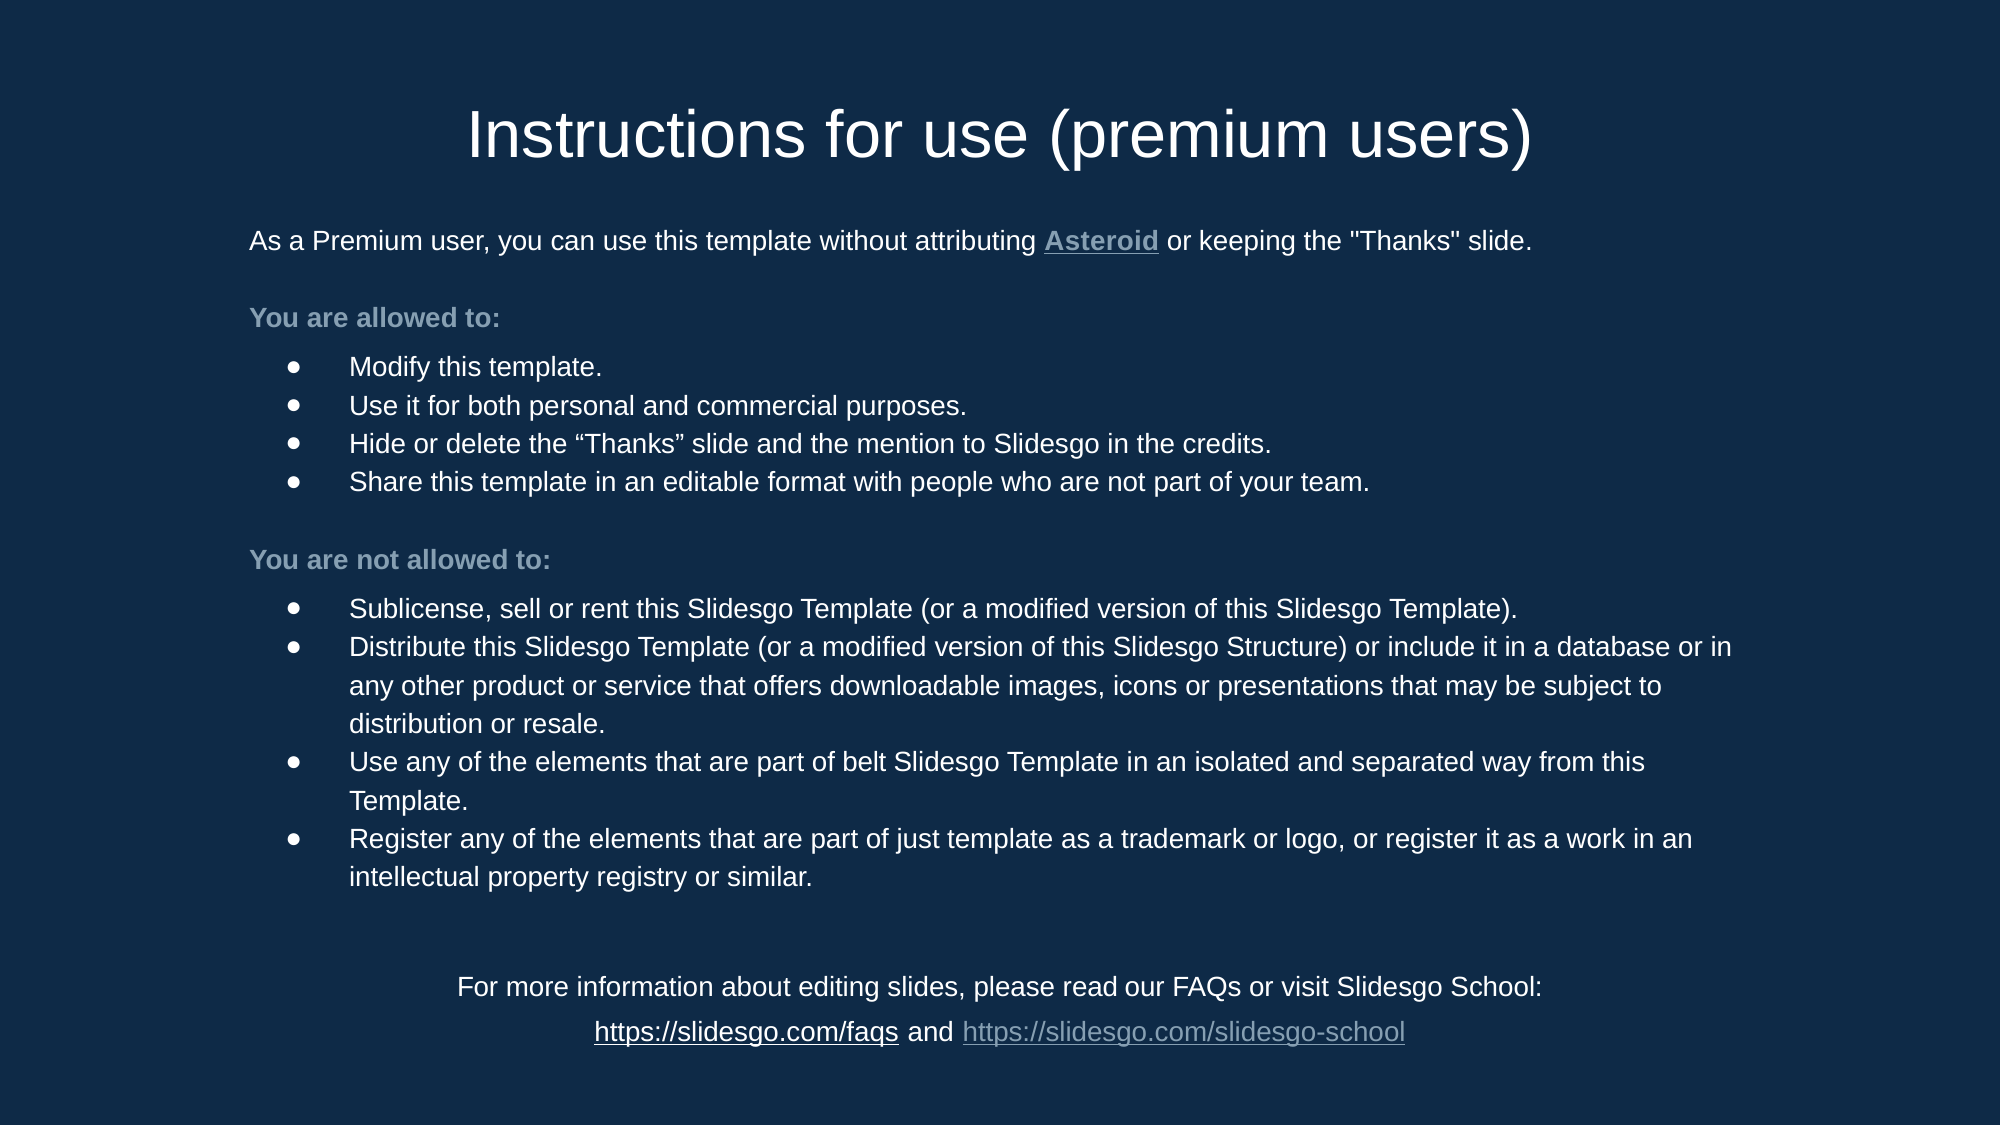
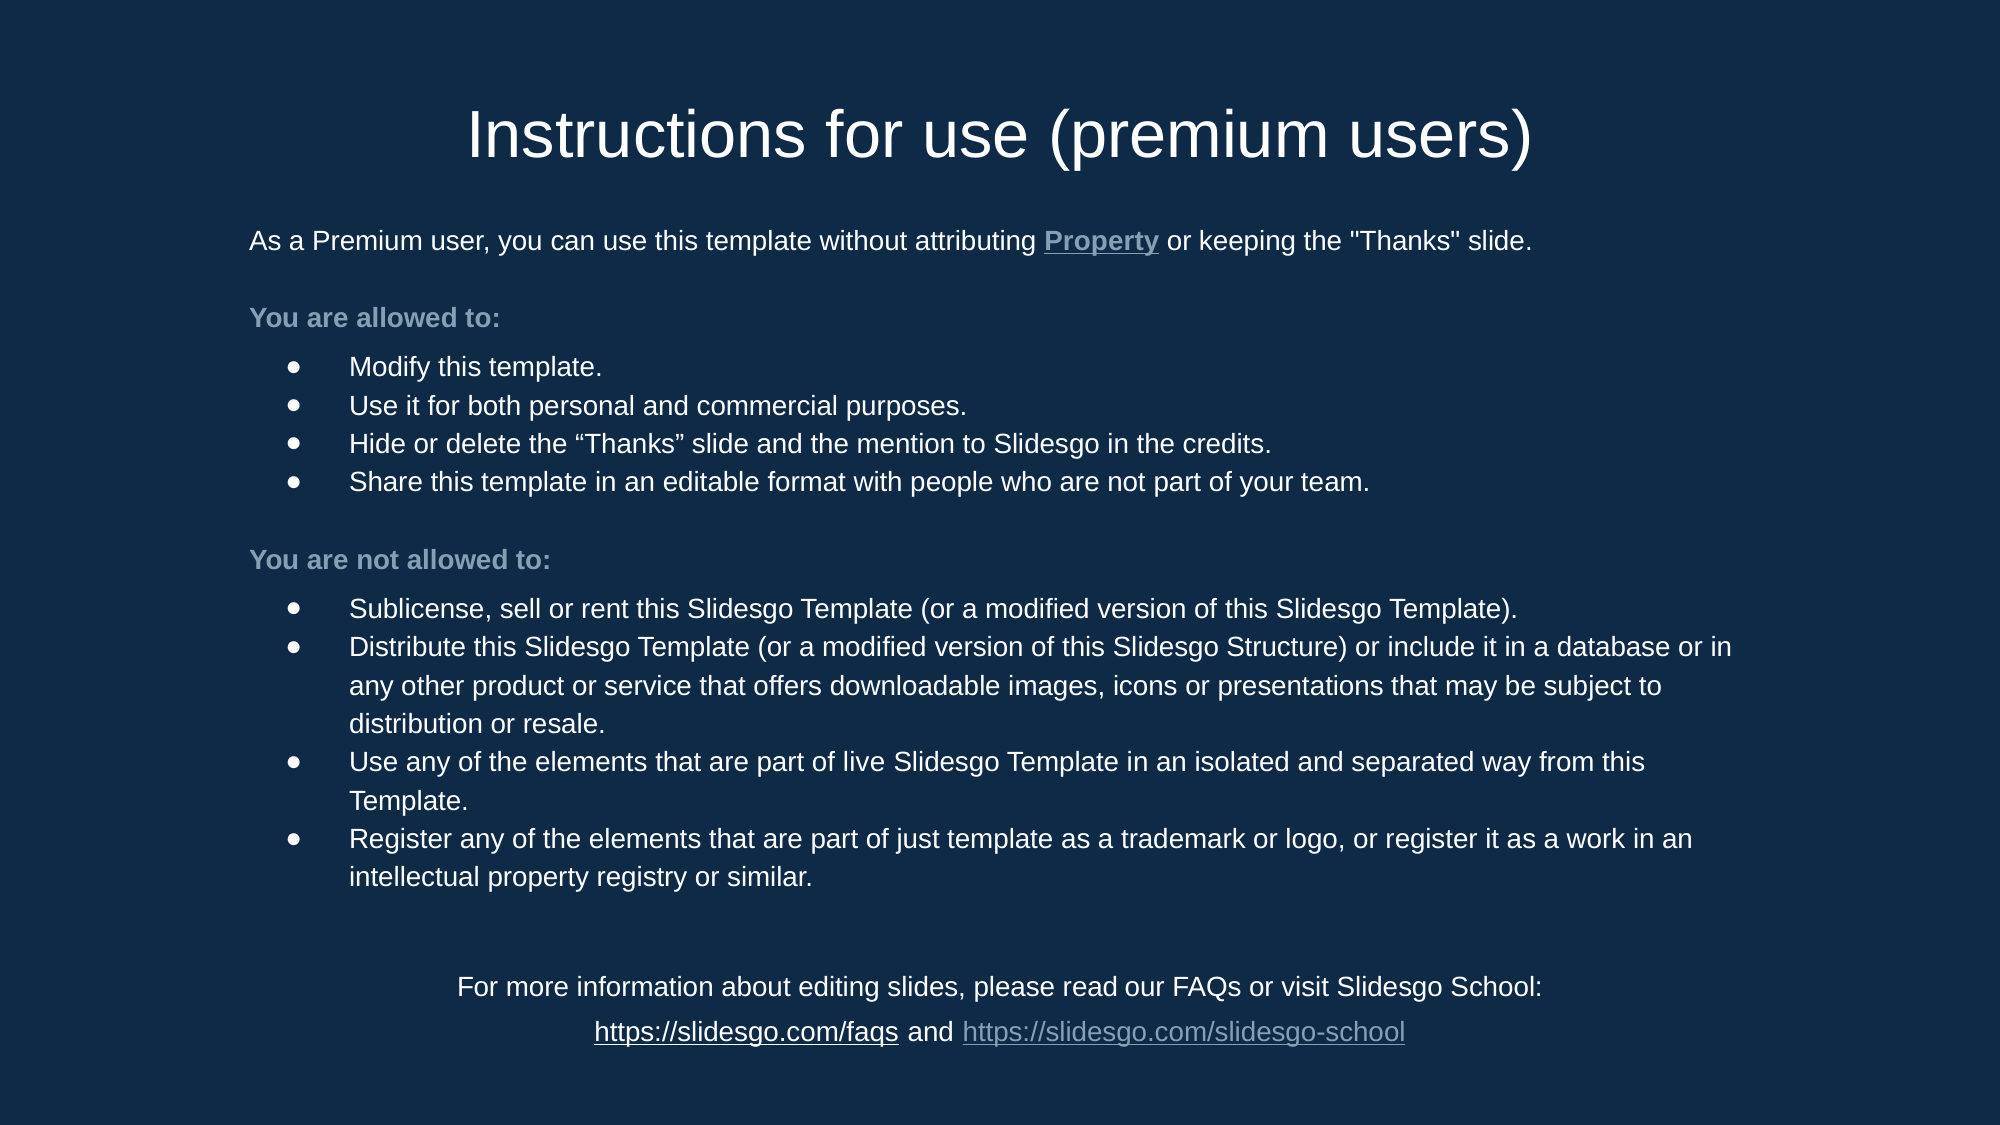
attributing Asteroid: Asteroid -> Property (1102, 241)
belt: belt -> live (864, 763)
